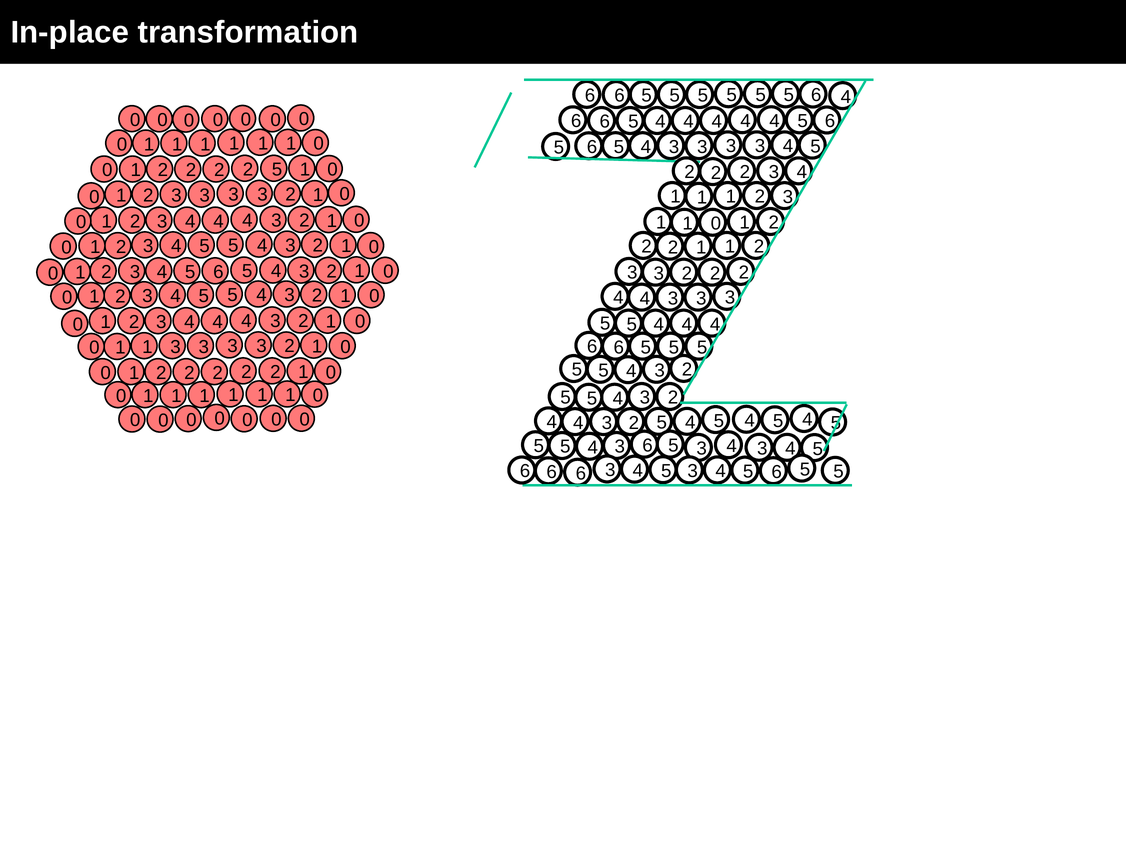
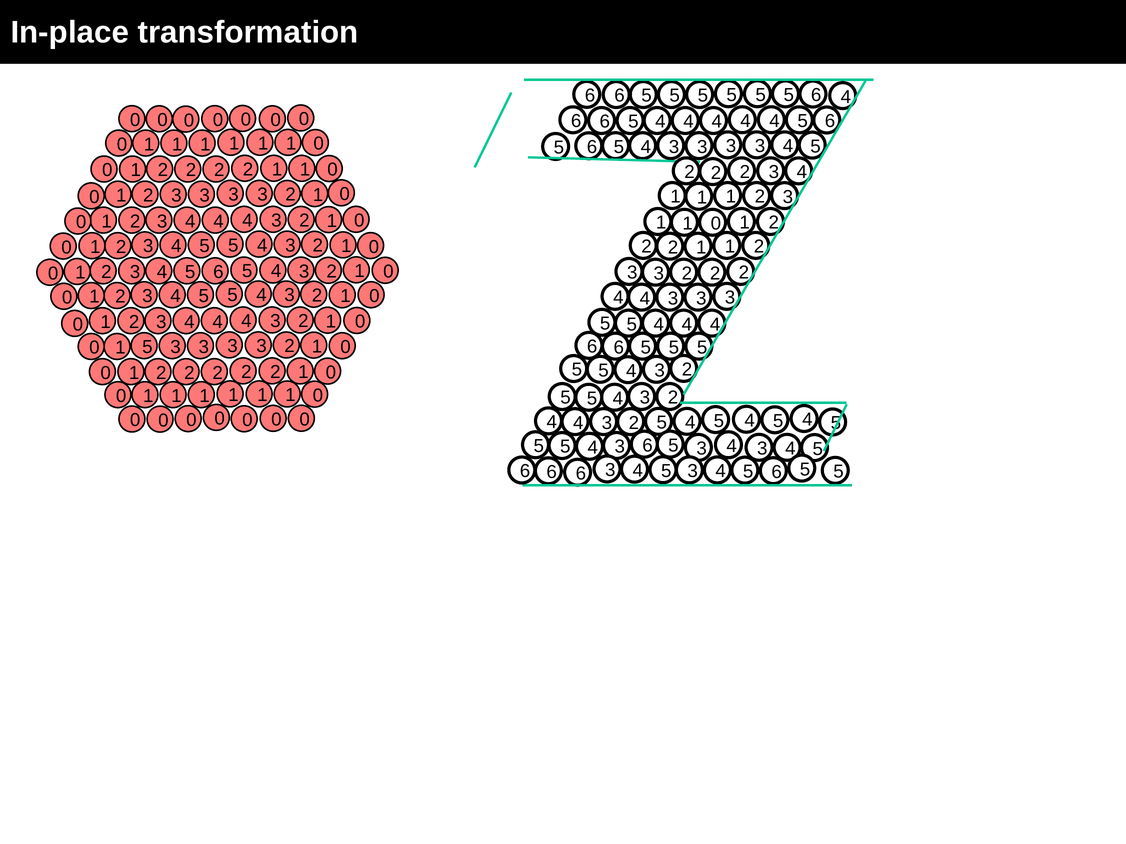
5: 5 -> 1 (277, 170)
1: 1 -> 5 (147, 347)
